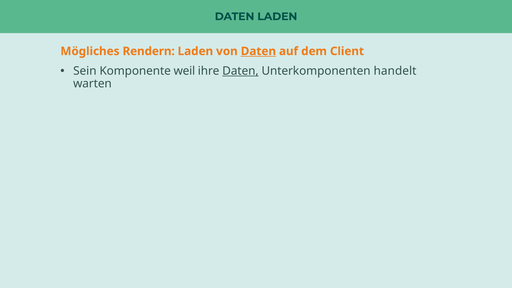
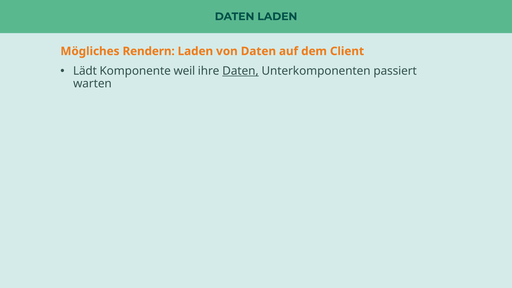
Daten underline: present -> none (258, 51)
Sein: Sein -> Lädt (85, 71)
handelt: handelt -> passiert (395, 71)
